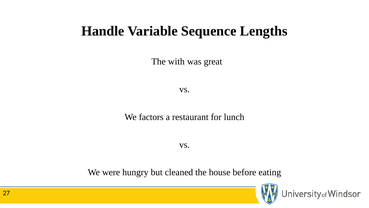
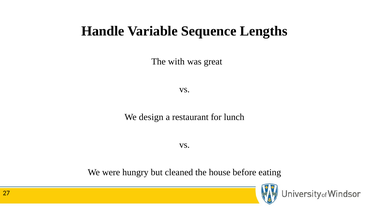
factors: factors -> design (151, 117)
